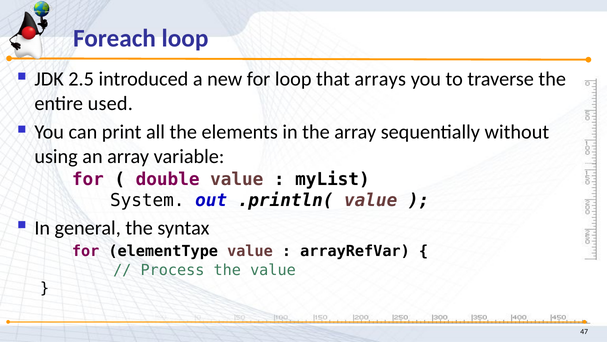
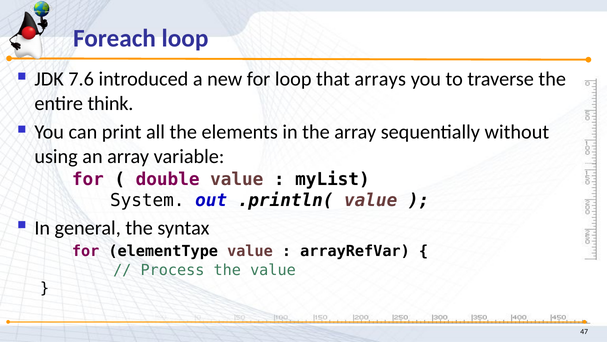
2.5: 2.5 -> 7.6 (81, 79)
used: used -> think (110, 103)
